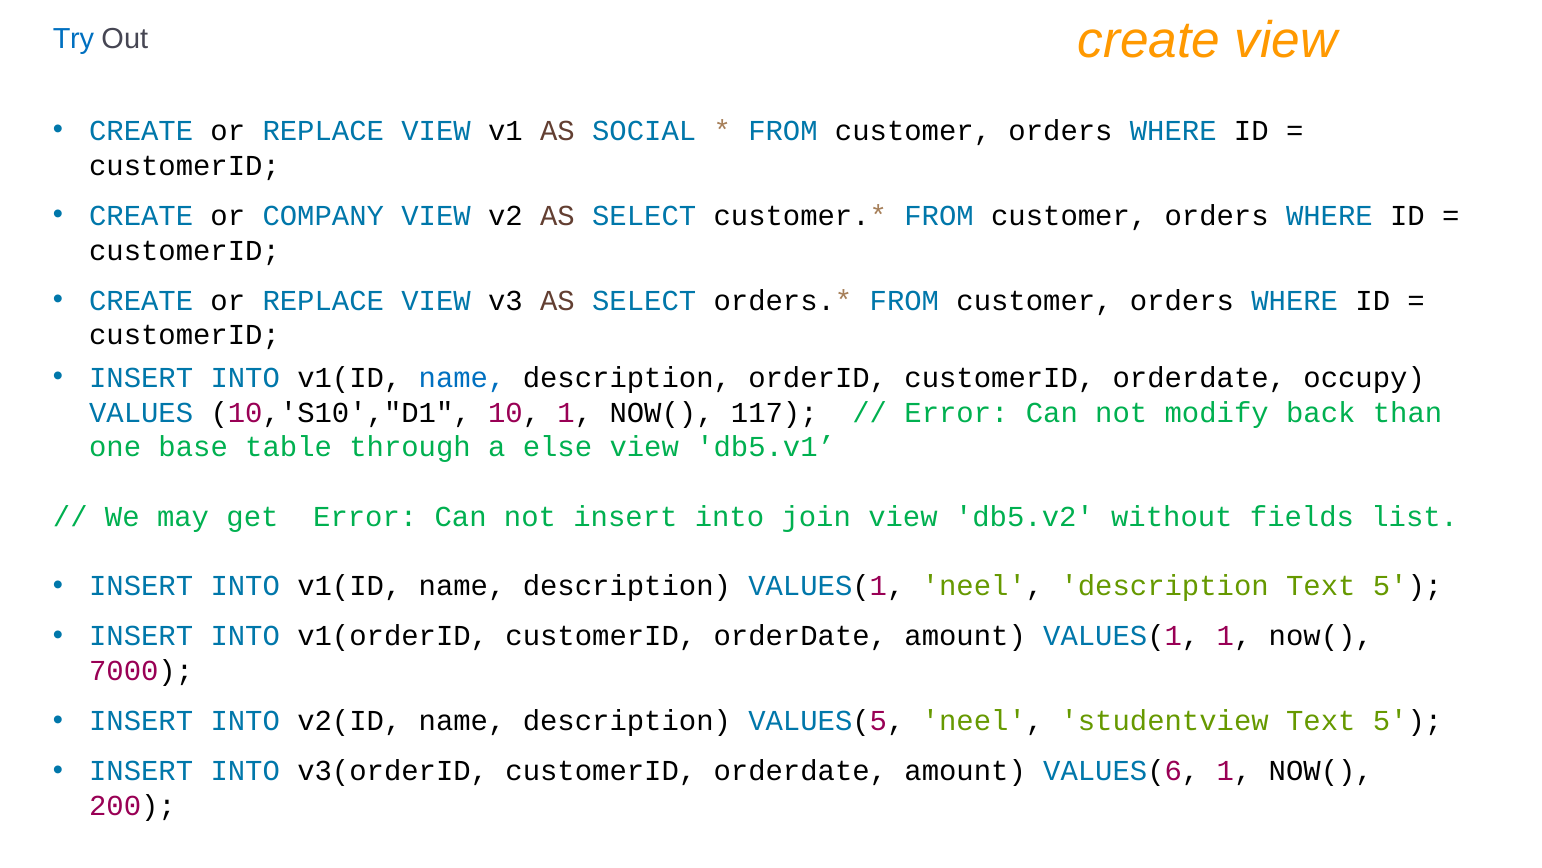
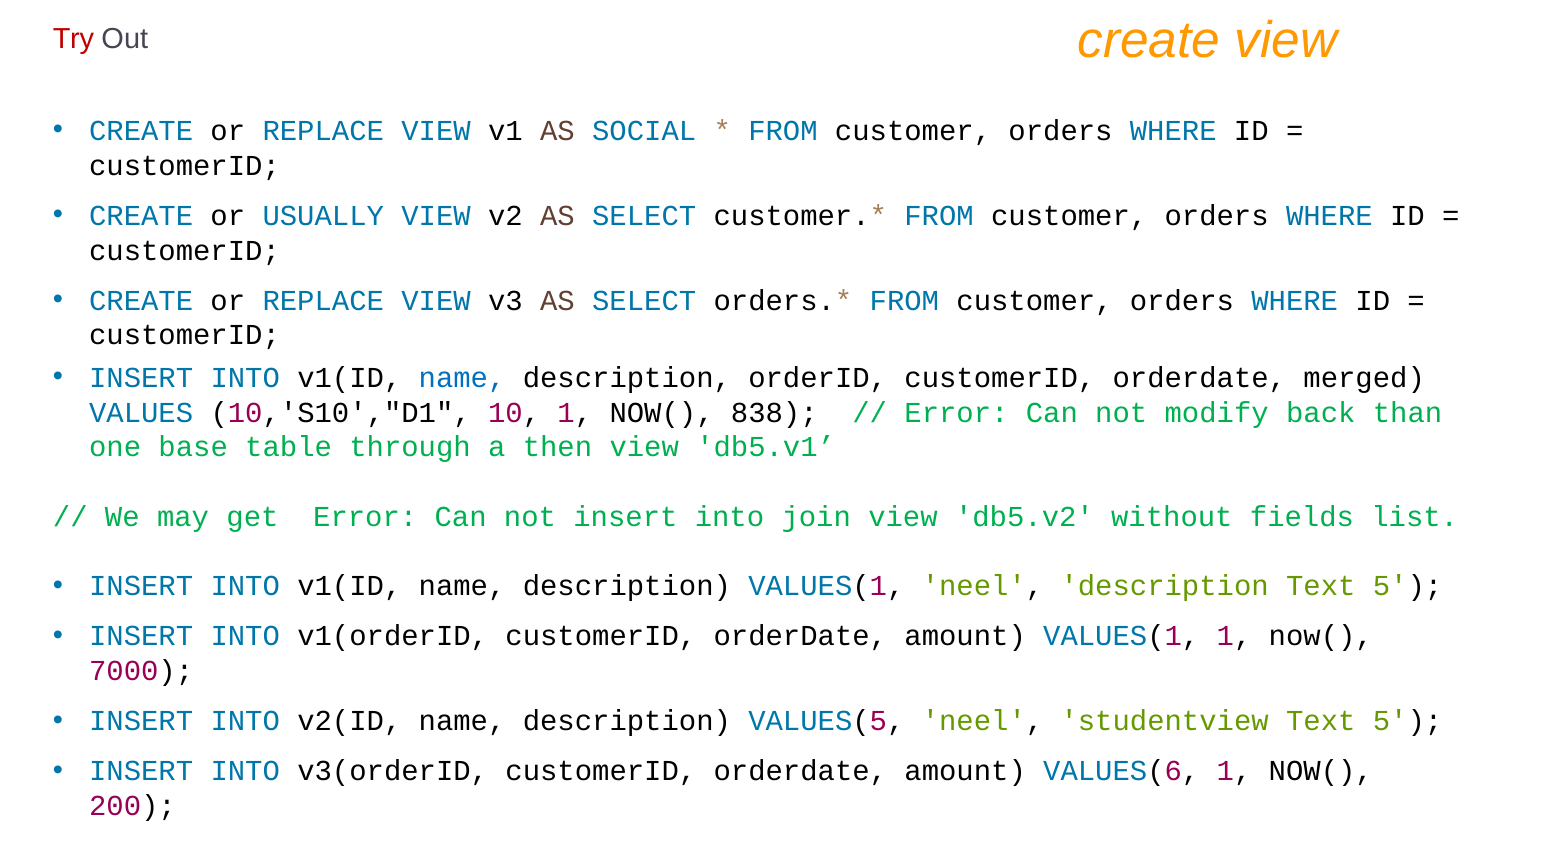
Try colour: blue -> red (73, 39)
COMPANY: COMPANY -> USUALLY (323, 216)
occupy: occupy -> merged (1364, 377)
117: 117 -> 838 (774, 412)
else: else -> then (557, 447)
